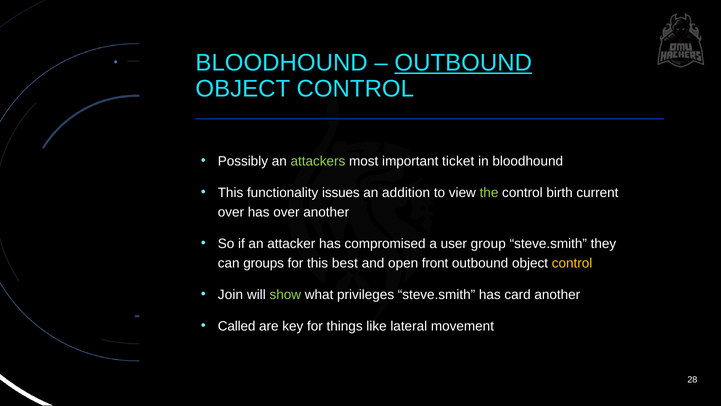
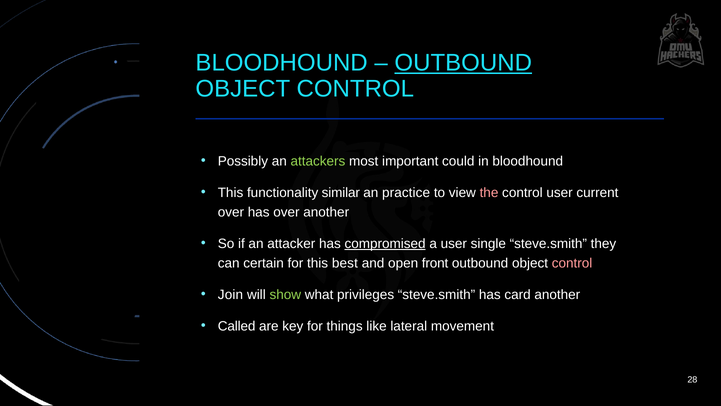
ticket: ticket -> could (458, 161)
issues: issues -> similar (341, 193)
addition: addition -> practice (406, 193)
the colour: light green -> pink (489, 193)
control birth: birth -> user (560, 193)
compromised underline: none -> present (385, 243)
group: group -> single (488, 243)
groups: groups -> certain (264, 263)
control colour: yellow -> pink (572, 263)
